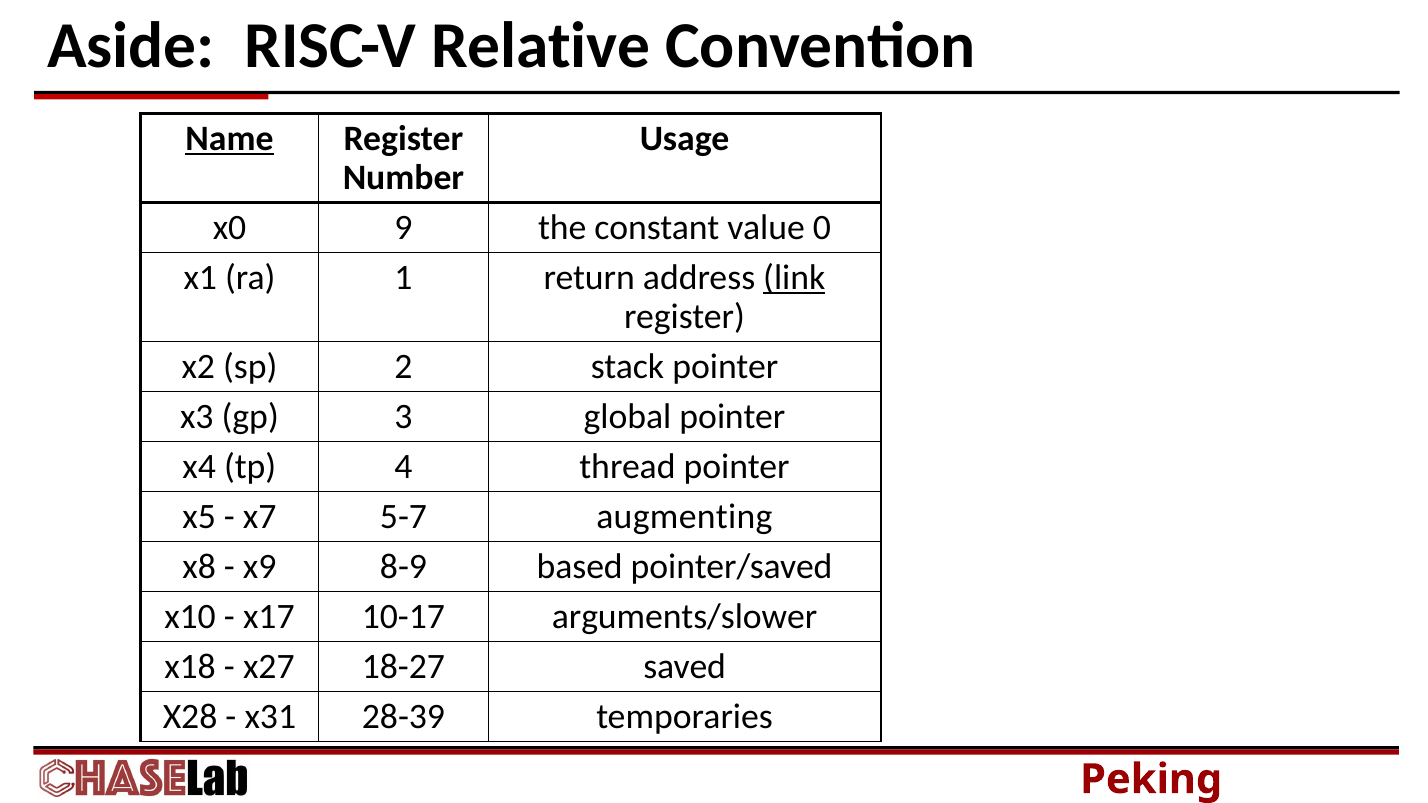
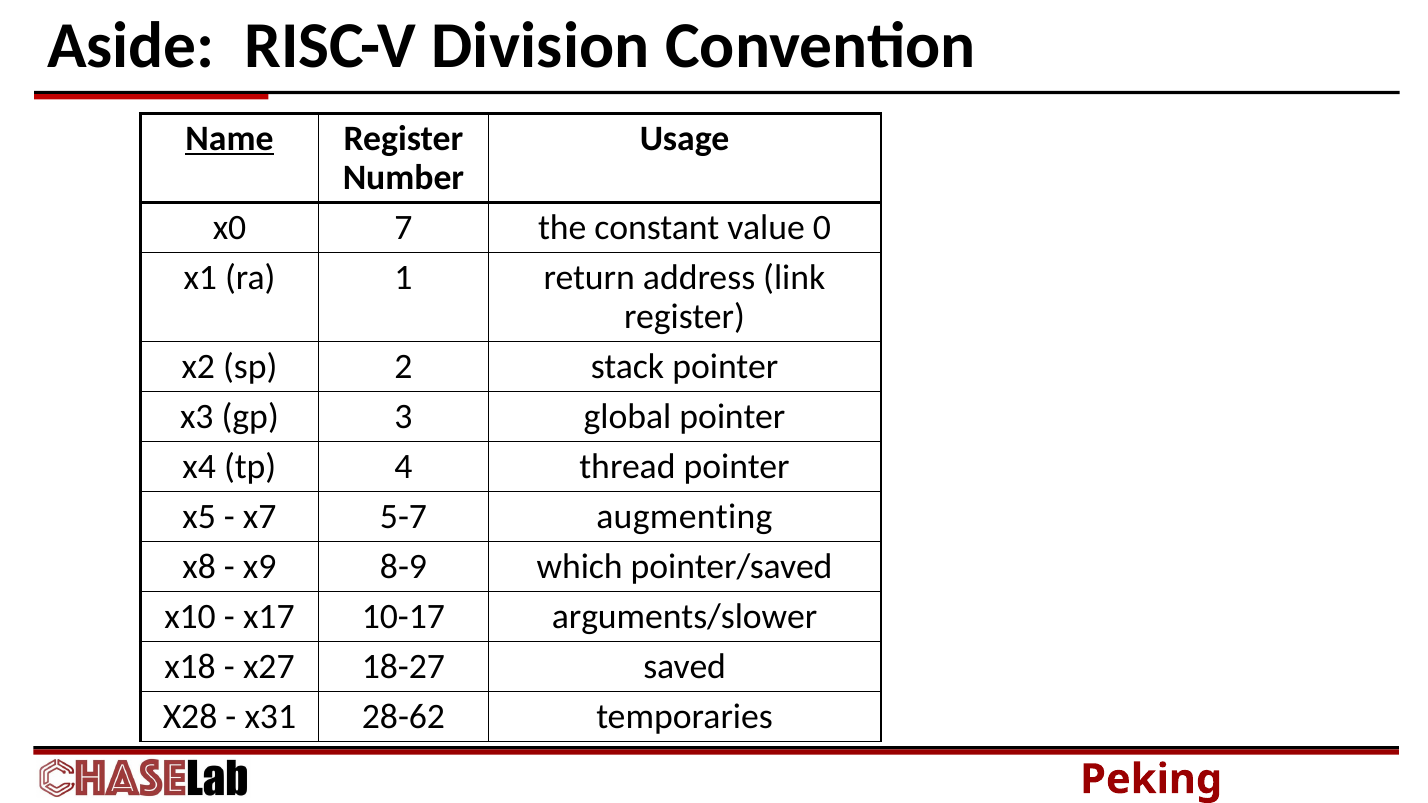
Relative: Relative -> Division (541, 46)
9: 9 -> 7 (403, 228)
link underline: present -> none (794, 278)
based: based -> which (580, 567)
28-39: 28-39 -> 28-62 (403, 717)
